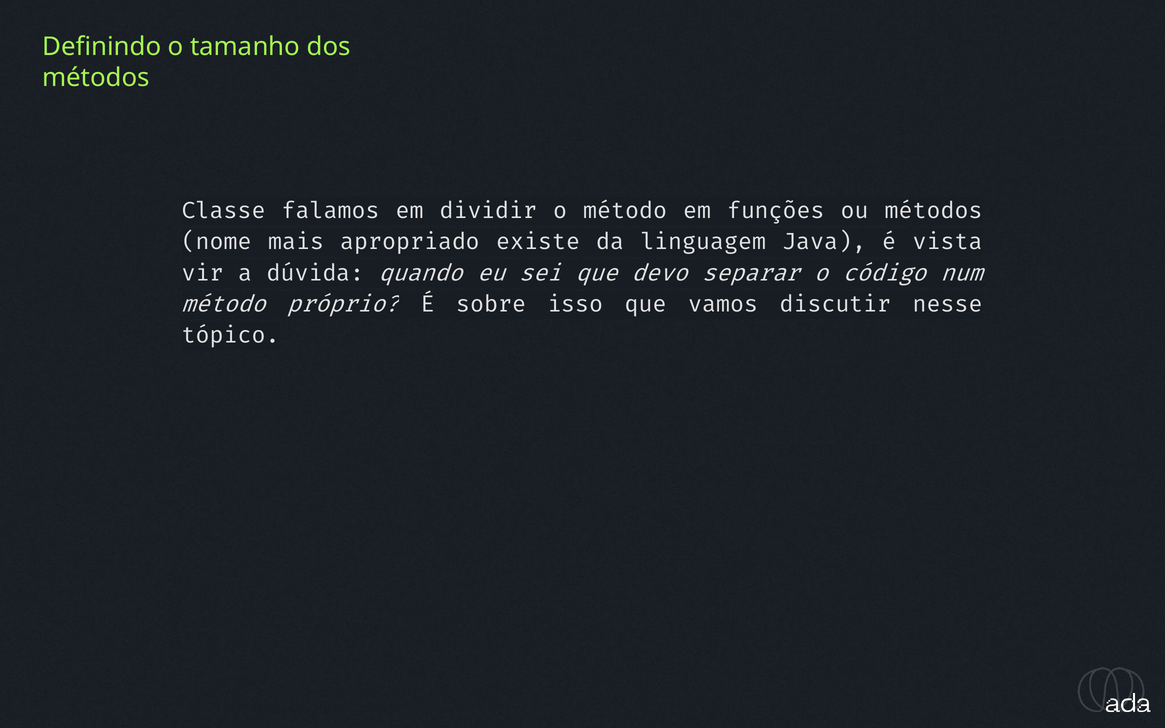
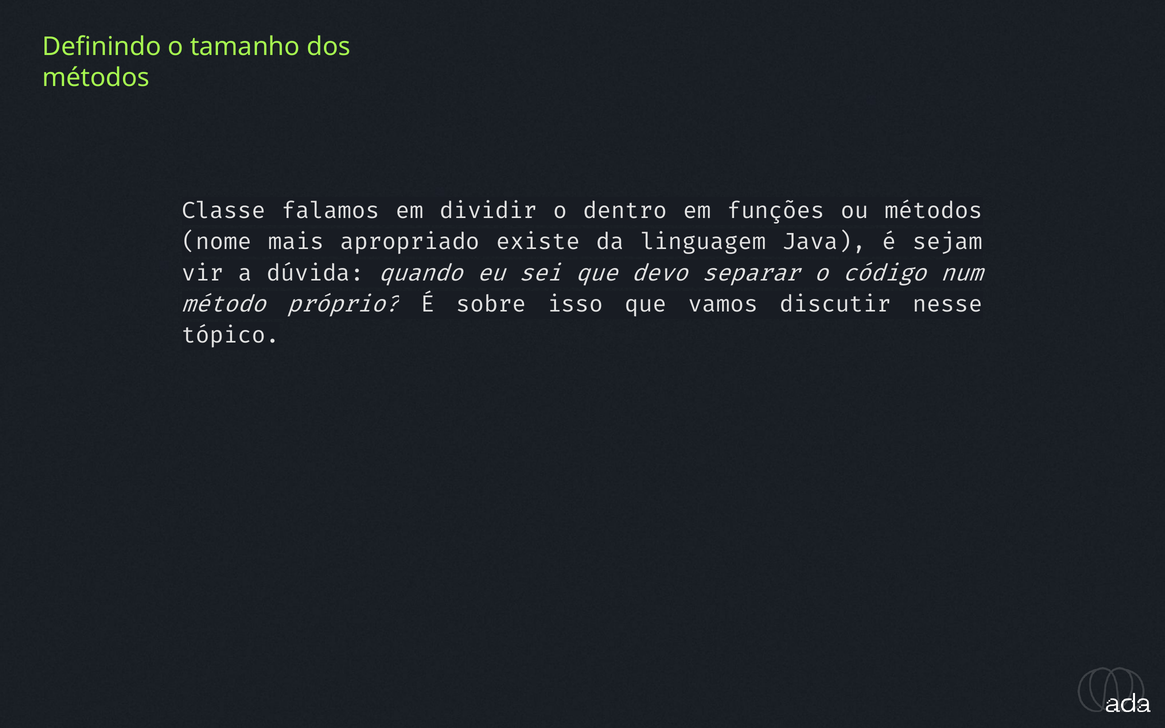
o método: método -> dentro (625, 211)
vista: vista -> sejam (948, 242)
